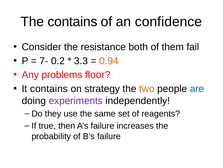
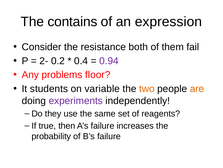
confidence: confidence -> expression (168, 22)
7-: 7- -> 2- (44, 61)
3.3: 3.3 -> 0.4 (81, 61)
0.94 colour: orange -> purple (109, 61)
It contains: contains -> students (49, 88)
strategy: strategy -> variable (102, 88)
are colour: blue -> orange (197, 88)
